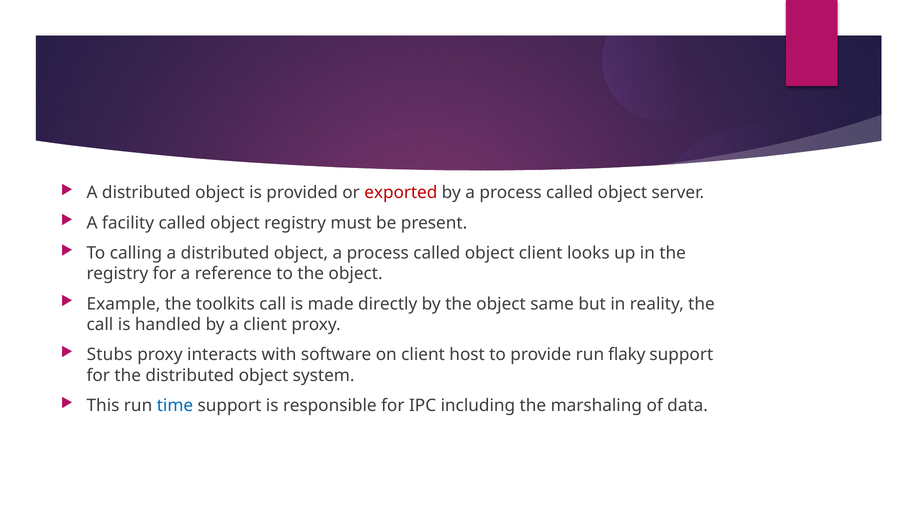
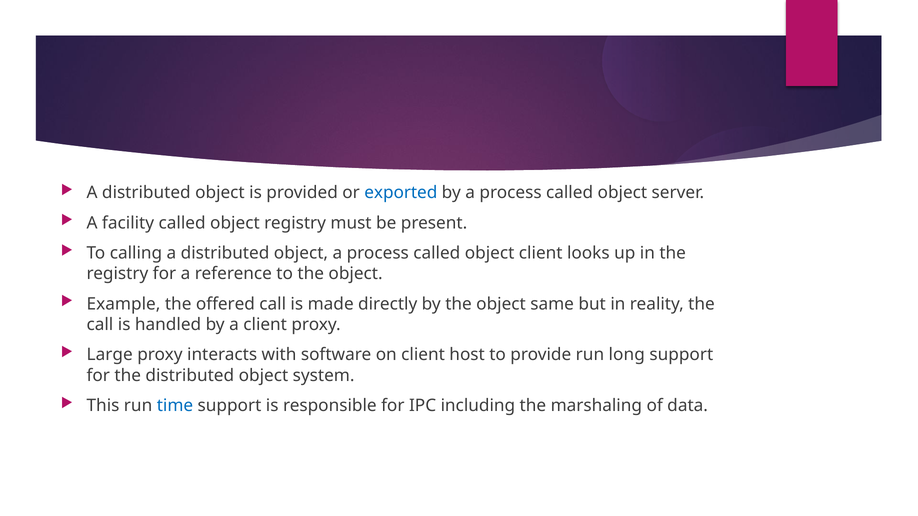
exported colour: red -> blue (401, 193)
toolkits: toolkits -> offered (225, 304)
Stubs: Stubs -> Large (110, 355)
flaky: flaky -> long (627, 355)
